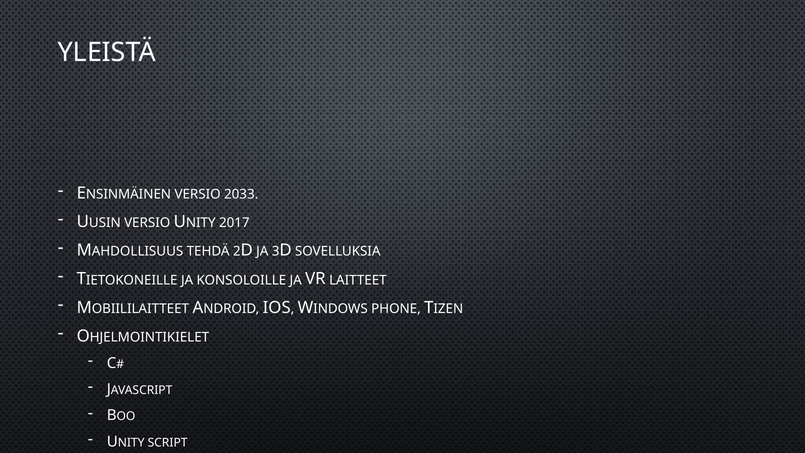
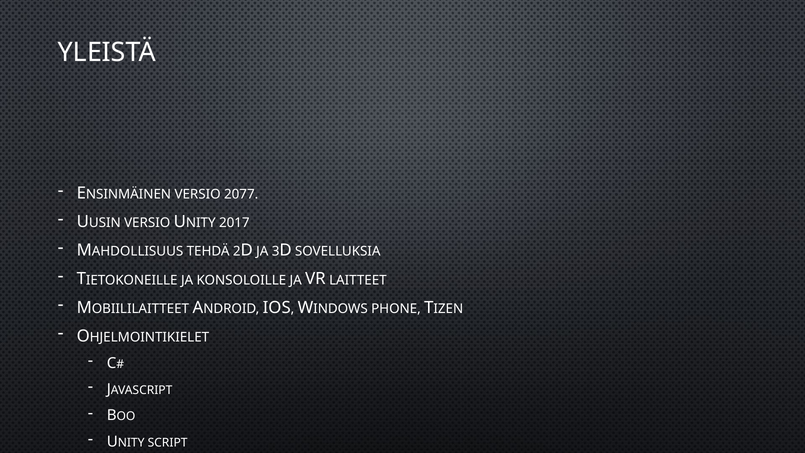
2033: 2033 -> 2077 (241, 194)
